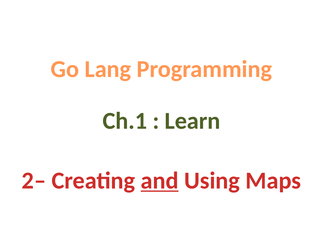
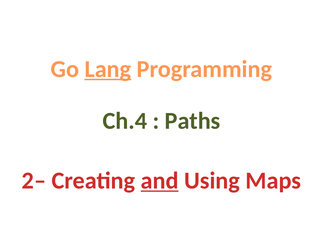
Lang underline: none -> present (108, 69)
Ch.1: Ch.1 -> Ch.4 (125, 121)
Learn: Learn -> Paths (193, 121)
